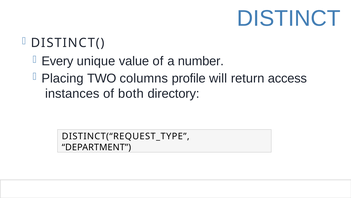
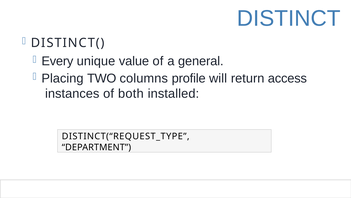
number: number -> general (201, 61)
directory: directory -> installed (173, 93)
